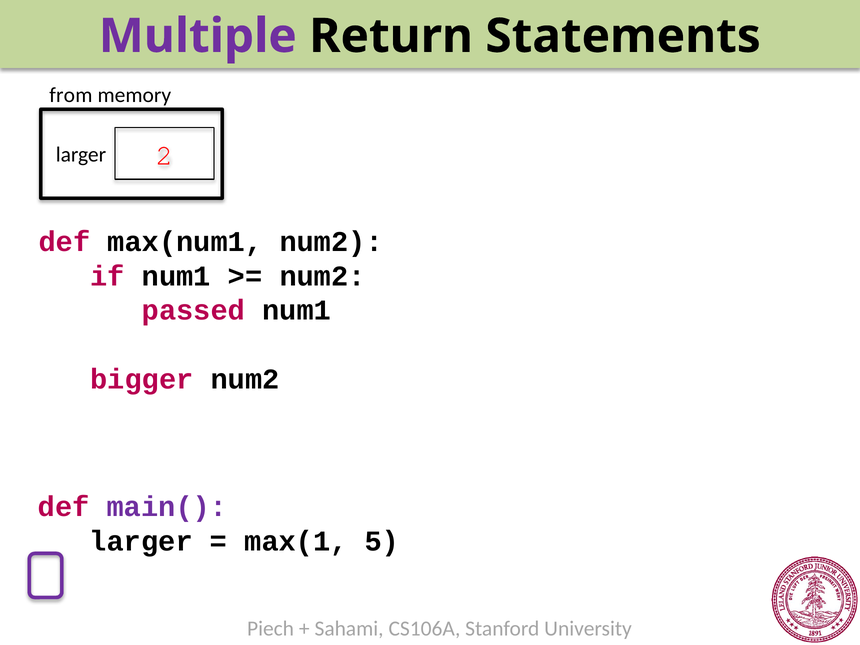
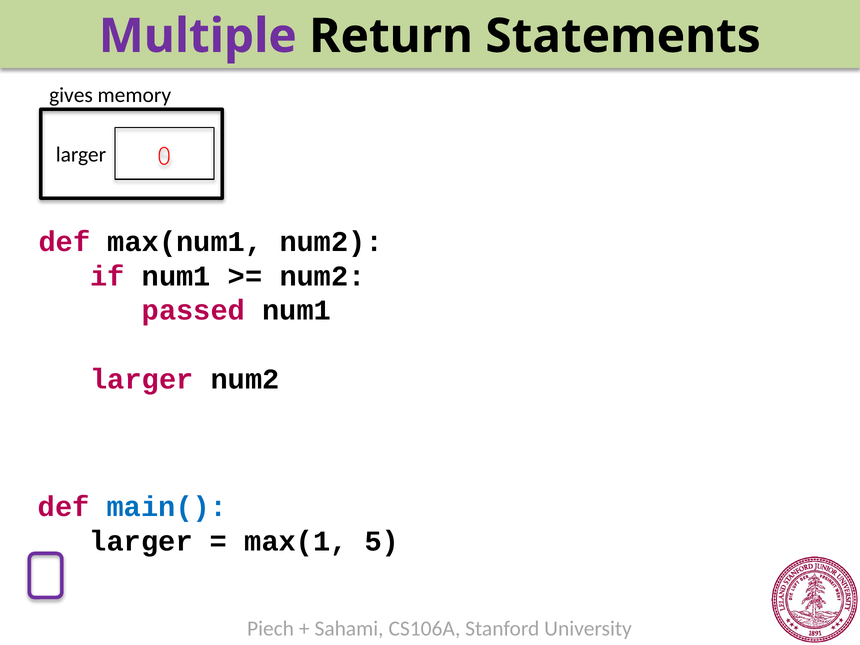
from: from -> gives (71, 95)
2: 2 -> 0 (164, 155)
bigger: bigger -> larger (142, 379)
main( colour: purple -> blue (167, 507)
